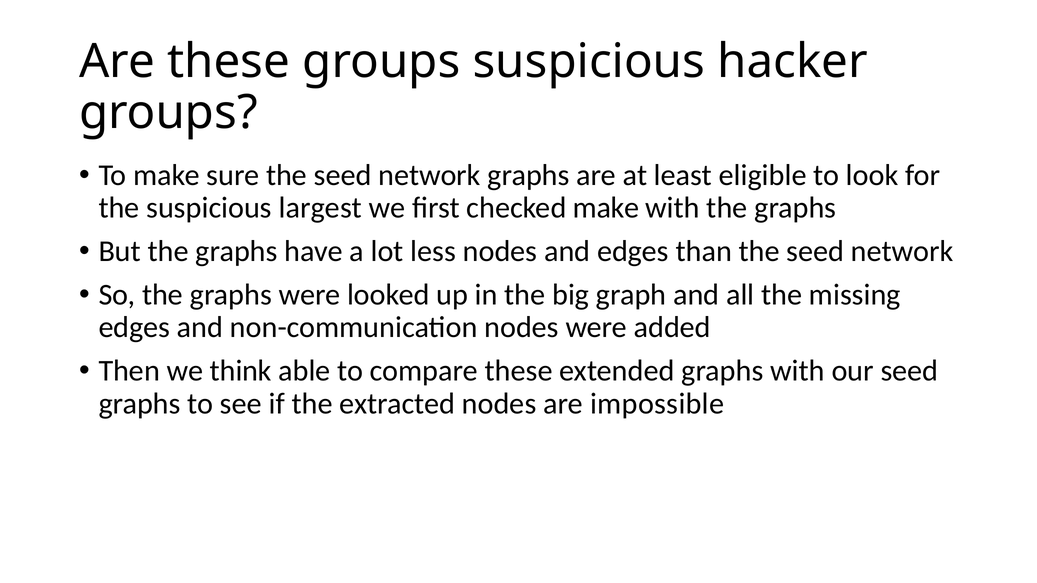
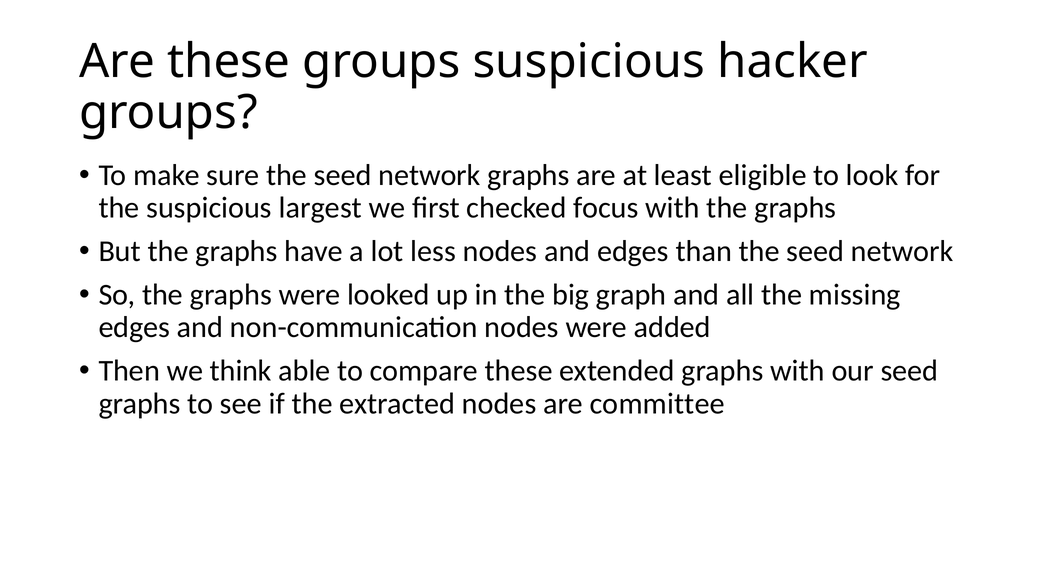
checked make: make -> focus (606, 208)
impossible: impossible -> committee (657, 404)
